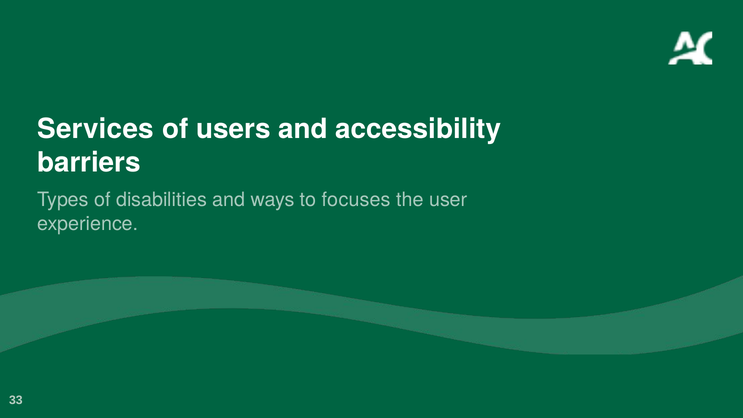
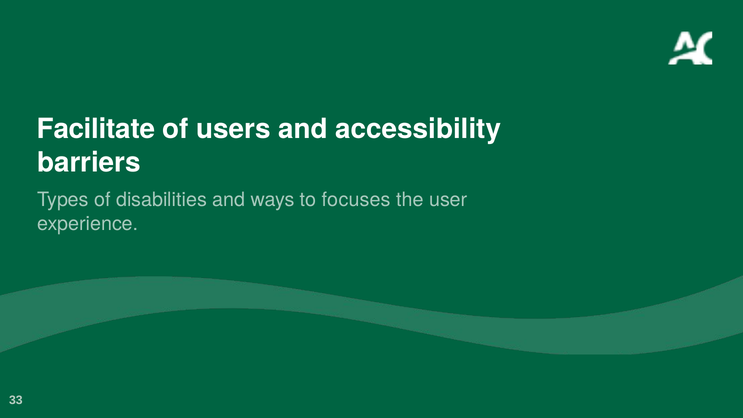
Services: Services -> Facilitate (96, 129)
